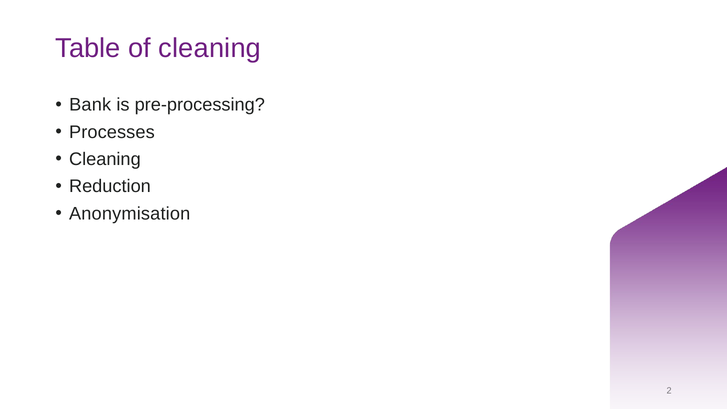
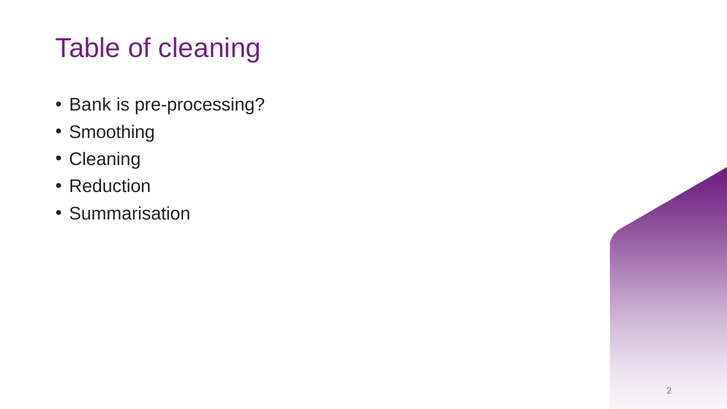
Processes: Processes -> Smoothing (112, 132)
Anonymisation: Anonymisation -> Summarisation (130, 214)
